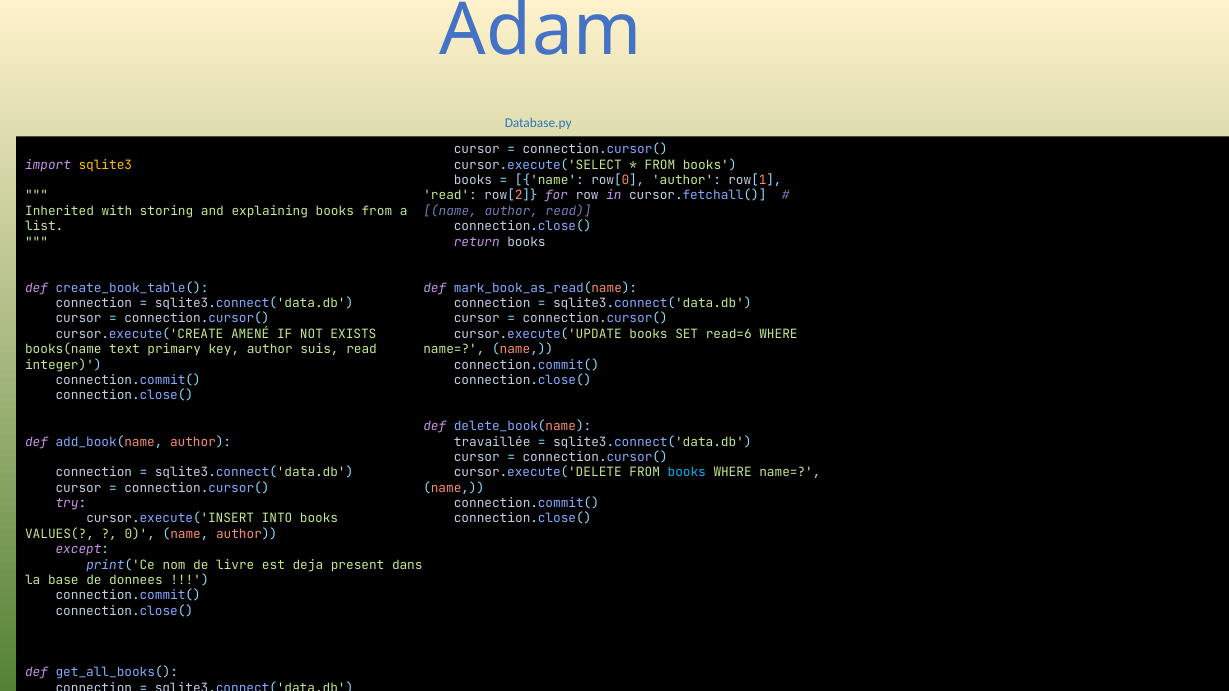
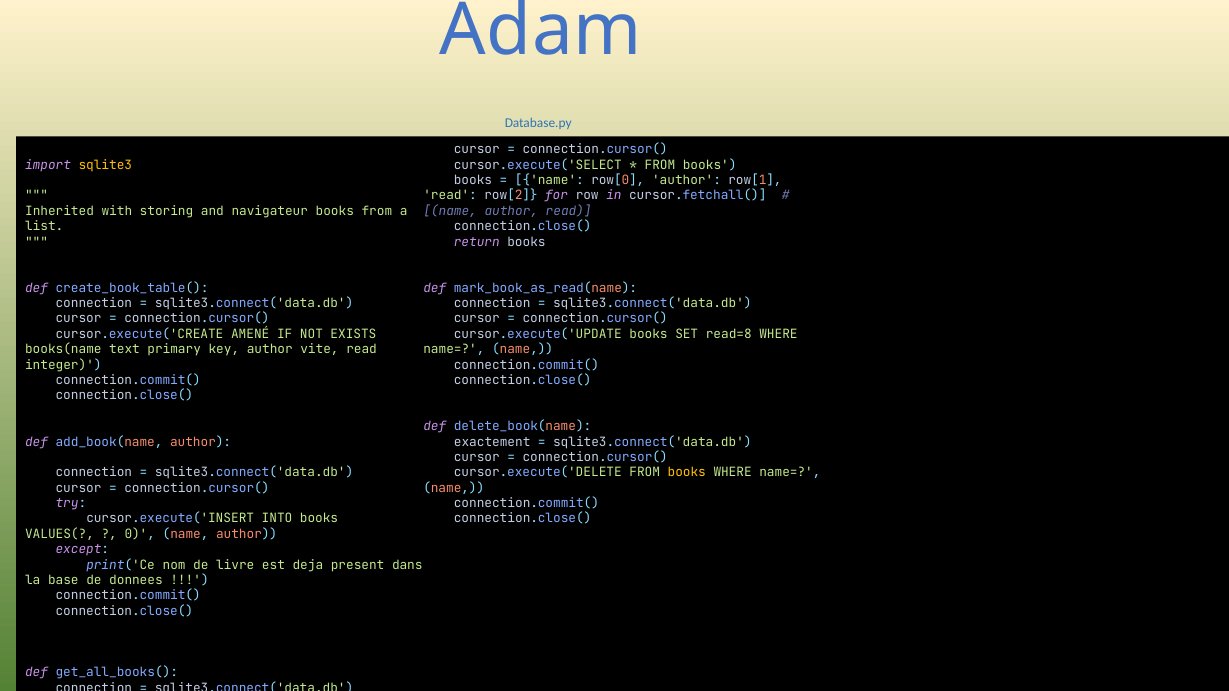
explaining: explaining -> navigateur (270, 211)
read=6: read=6 -> read=8 (729, 334)
suis: suis -> vite (319, 350)
travaillée: travaillée -> exactement (492, 442)
books colour: light blue -> yellow (687, 473)
